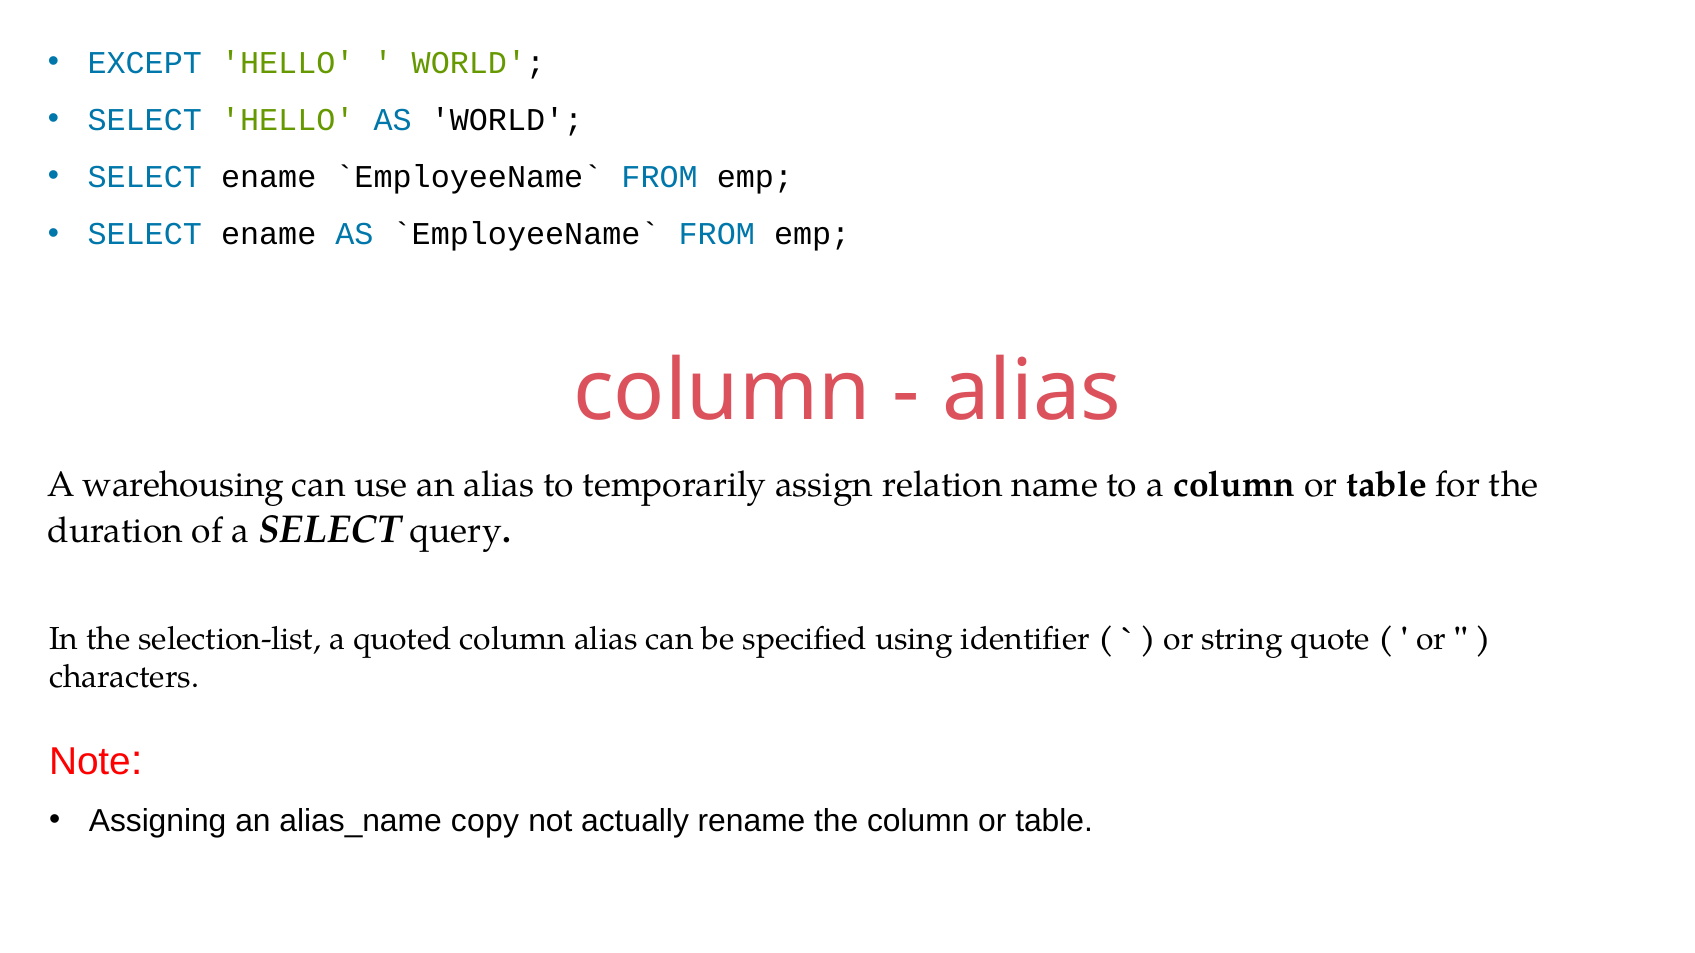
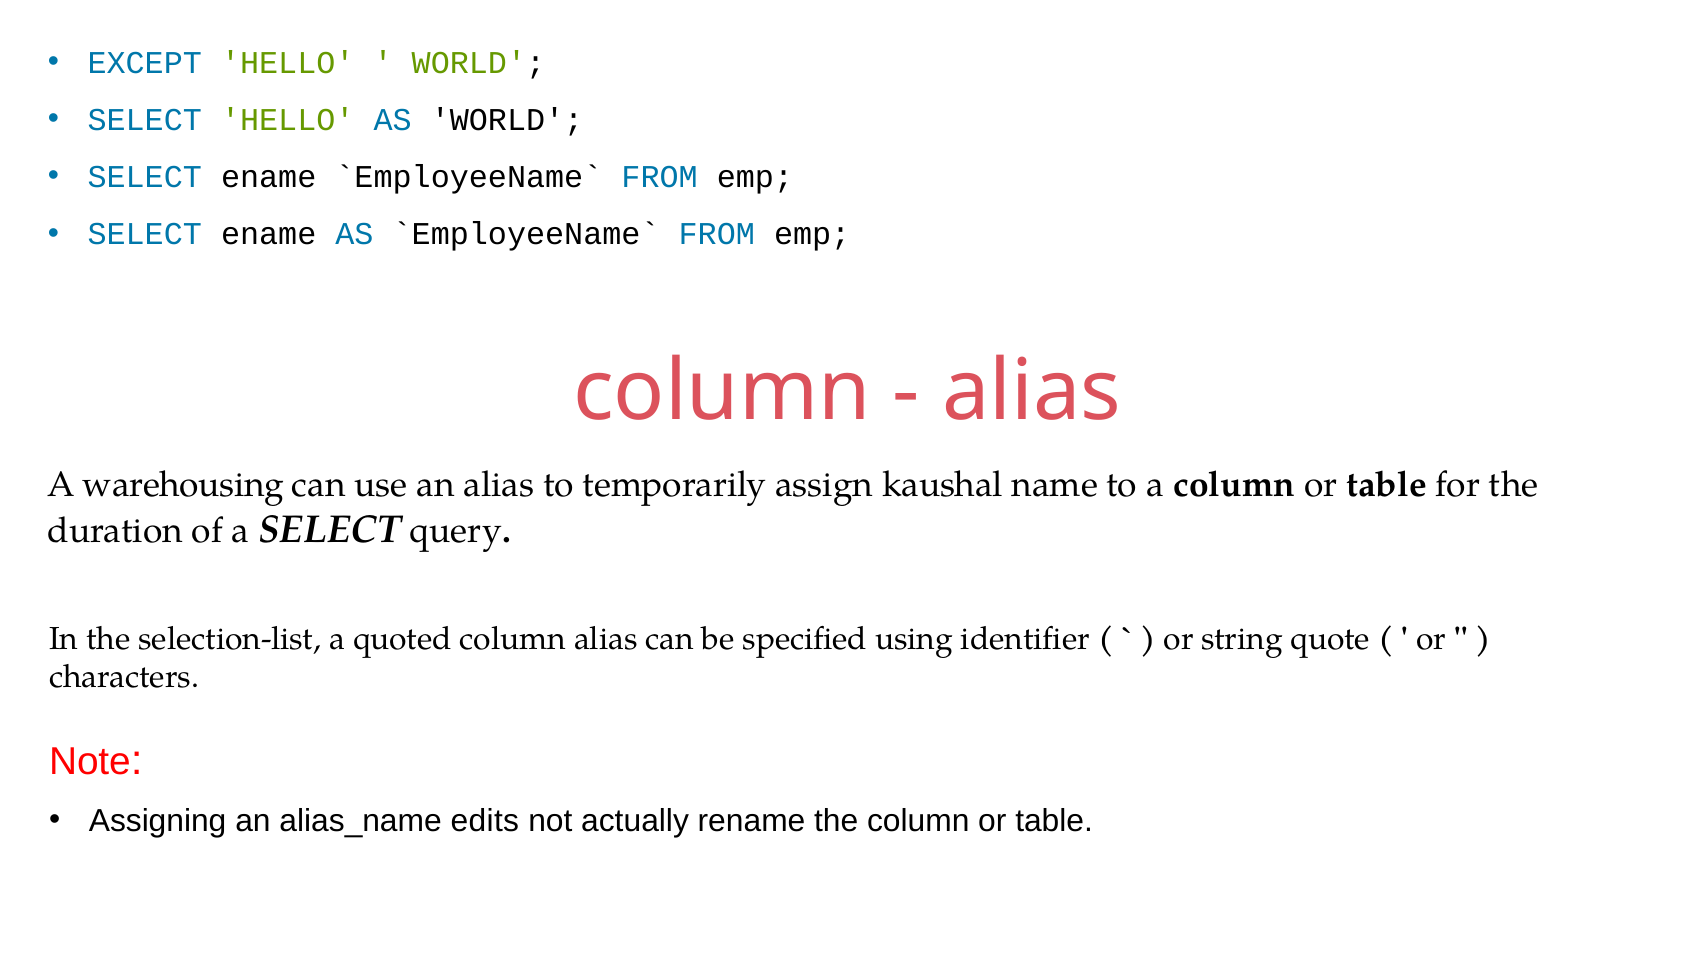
relation: relation -> kaushal (943, 485)
copy: copy -> edits (485, 821)
